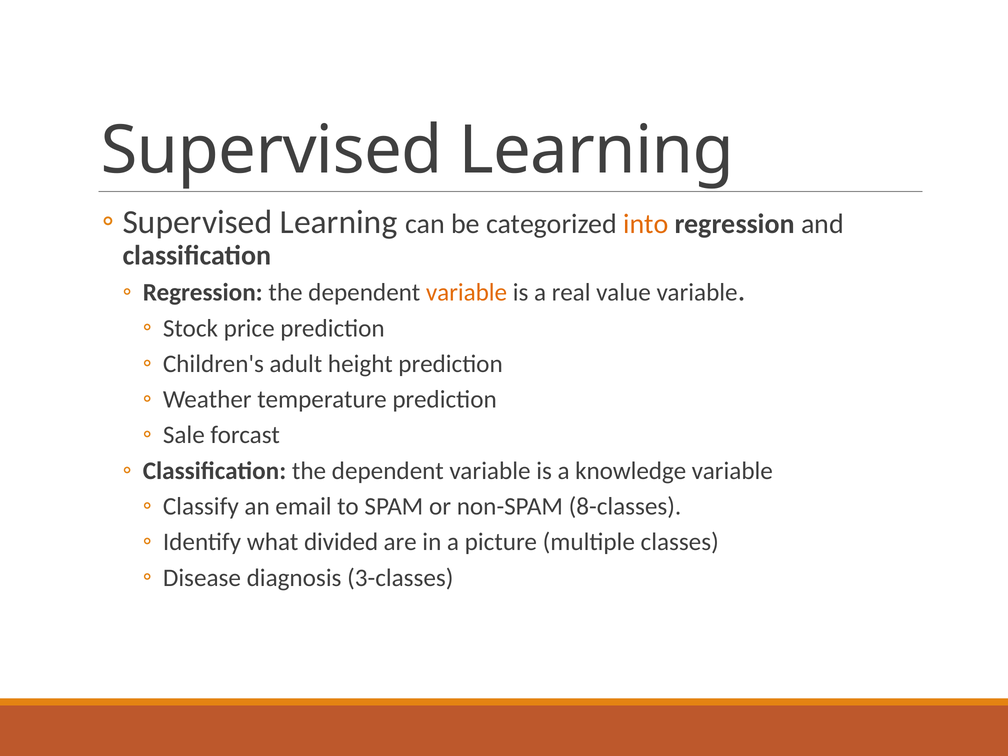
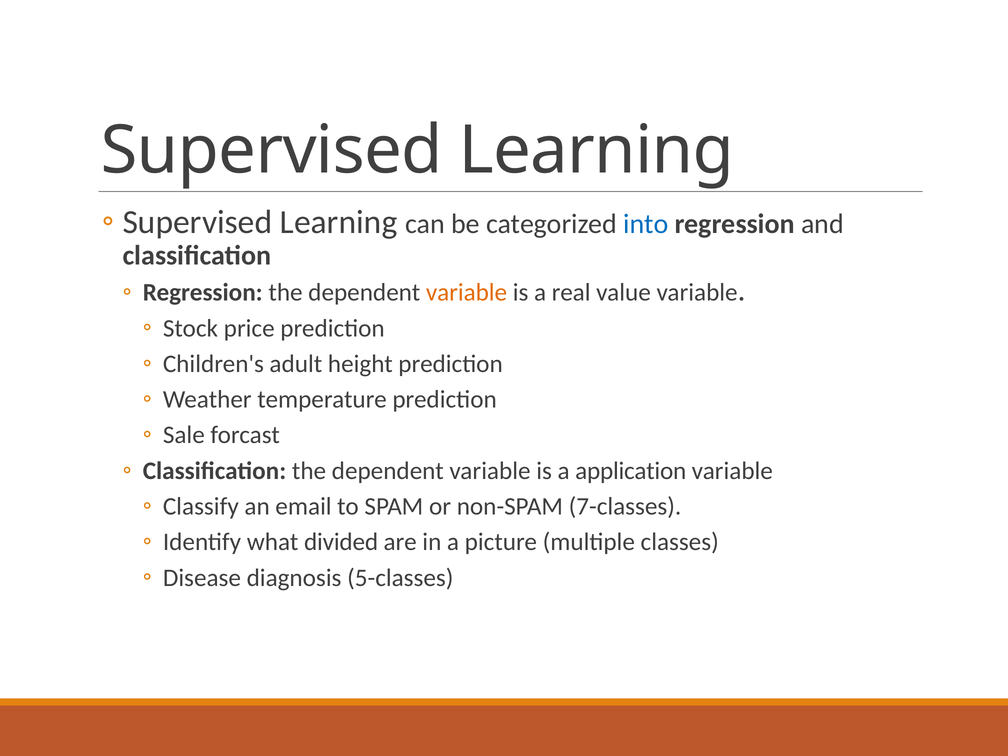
into colour: orange -> blue (646, 224)
knowledge: knowledge -> application (631, 471)
8-classes: 8-classes -> 7-classes (625, 506)
3-classes: 3-classes -> 5-classes (400, 578)
